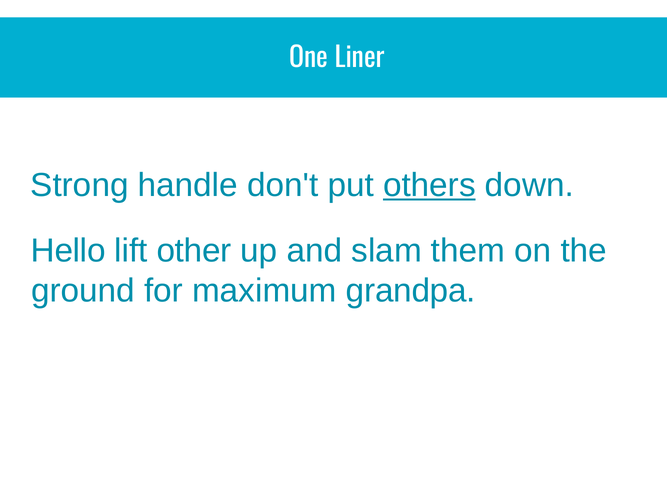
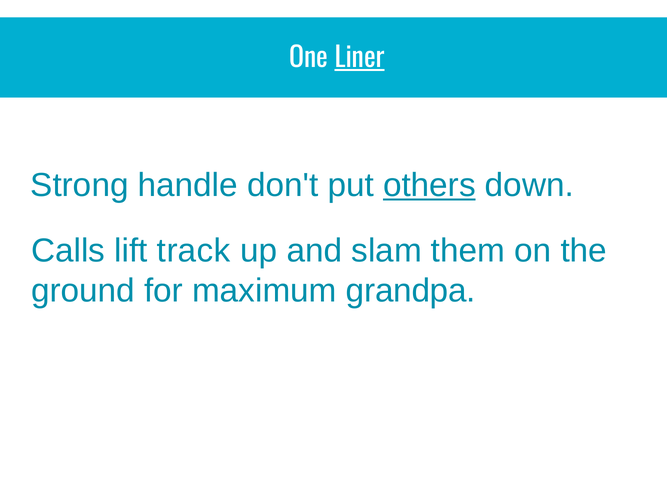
Liner underline: none -> present (360, 58)
Hello: Hello -> Calls (68, 251)
other: other -> track (194, 251)
